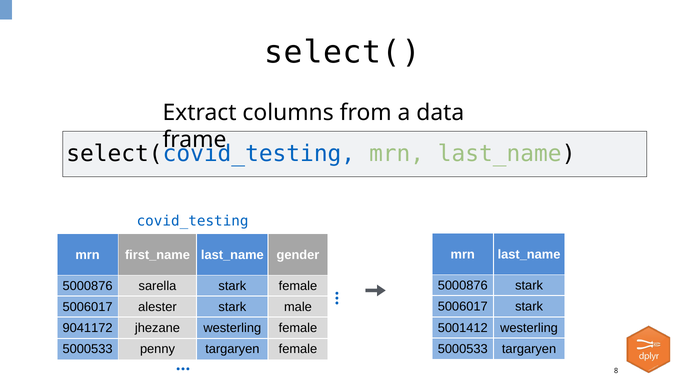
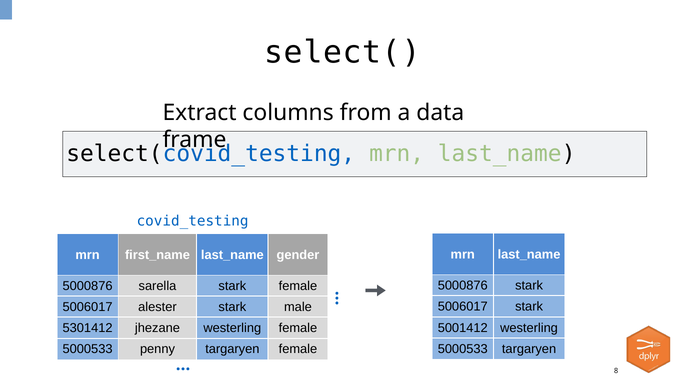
9041172: 9041172 -> 5301412 (88, 328)
